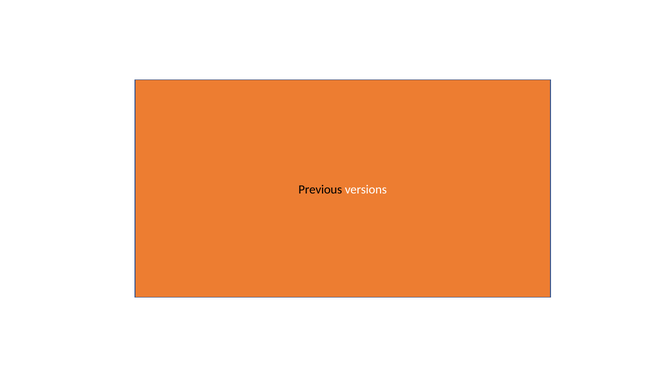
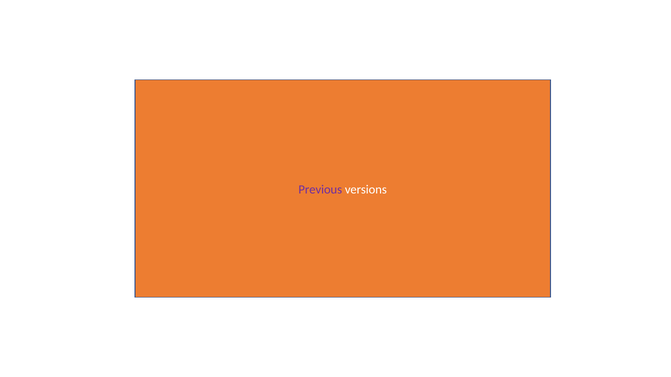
Previous colour: black -> purple (320, 190)
